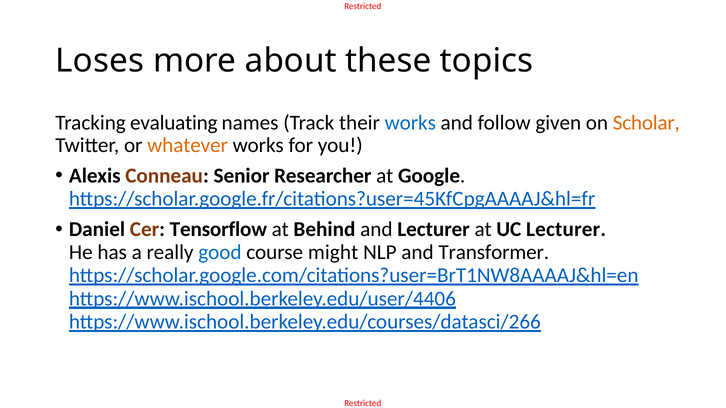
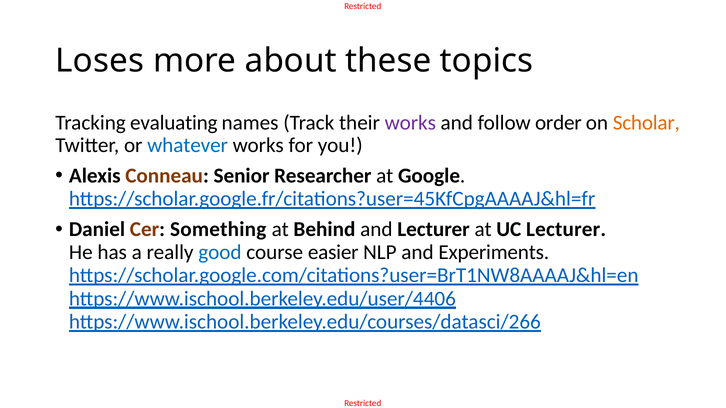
works colour: blue -> purple (410, 123)
given: given -> order (558, 123)
whatever colour: orange -> blue (188, 146)
Tensorflow: Tensorflow -> Something (218, 230)
might: might -> easier (333, 252)
Transformer: Transformer -> Experiments (494, 252)
